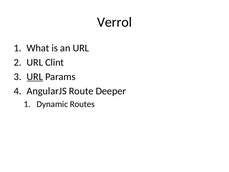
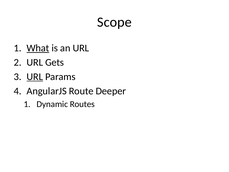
Verrol: Verrol -> Scope (114, 22)
What underline: none -> present (38, 48)
Clint: Clint -> Gets (55, 62)
